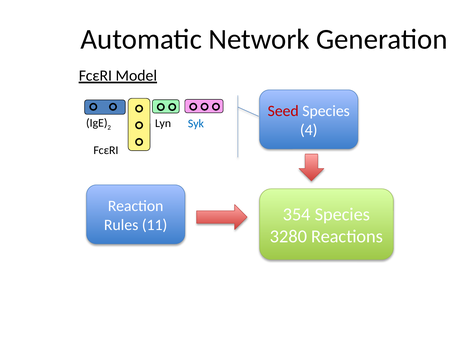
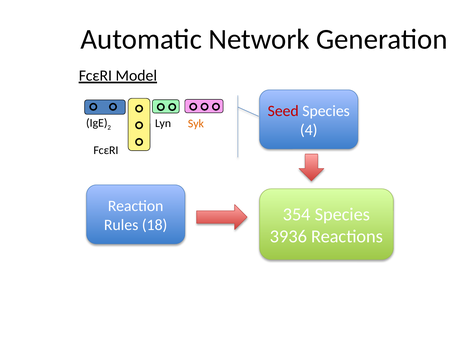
Syk colour: blue -> orange (196, 124)
11: 11 -> 18 (155, 225)
3280: 3280 -> 3936 (288, 236)
